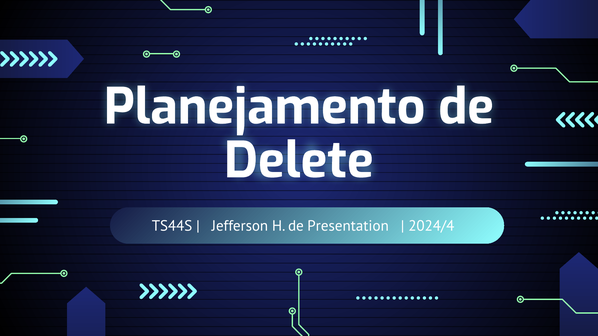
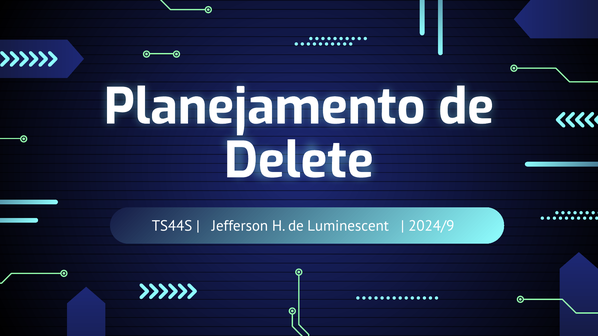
Presentation: Presentation -> Luminescent (348, 226)
2024/4: 2024/4 -> 2024/9 (431, 226)
